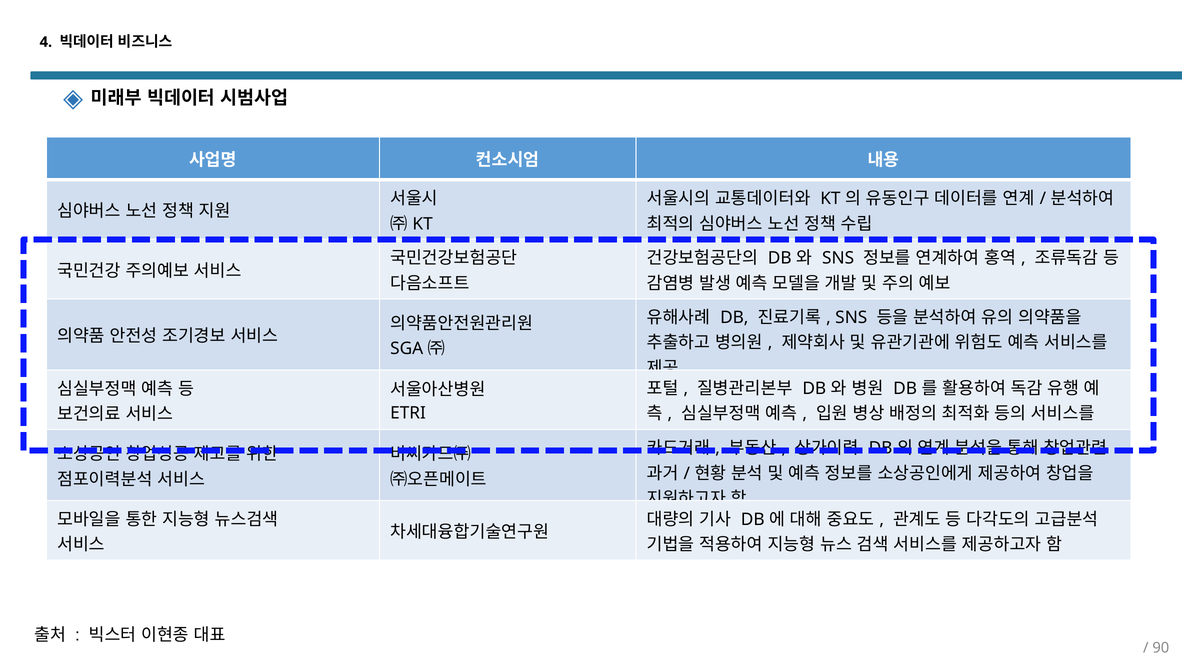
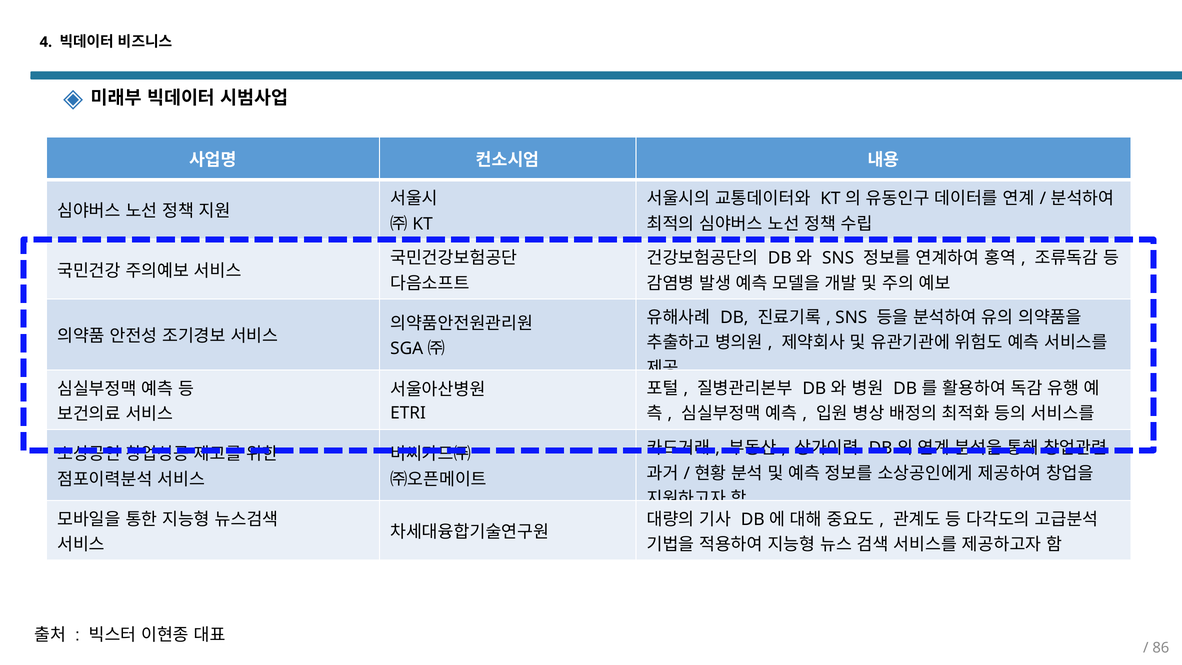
90: 90 -> 86 (1161, 648)
